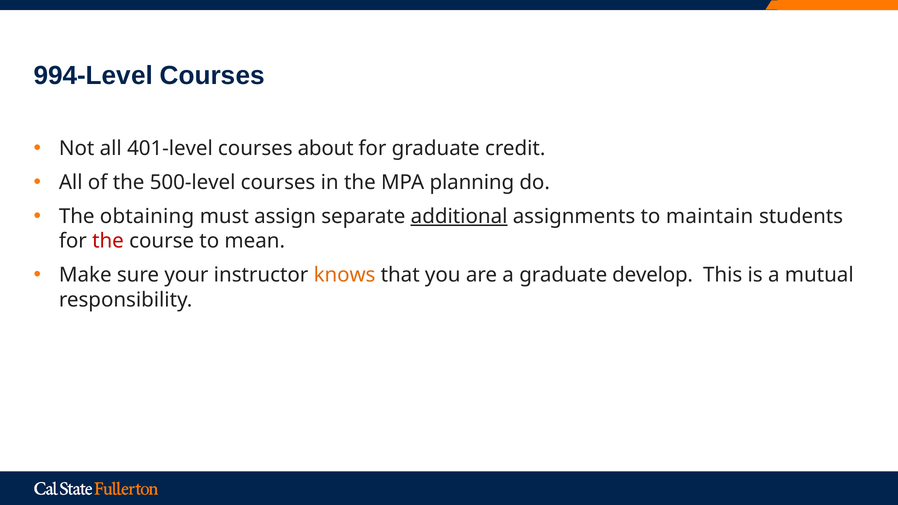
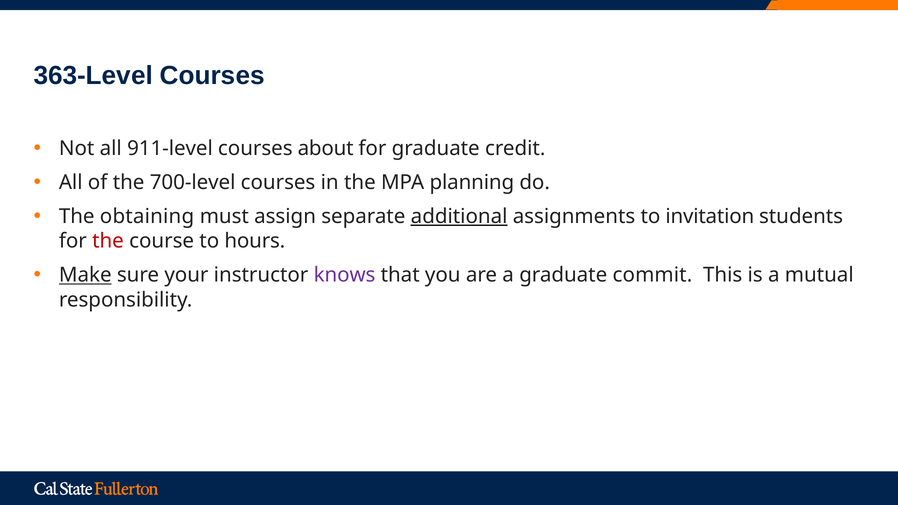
994-Level: 994-Level -> 363-Level (93, 76)
401-level: 401-level -> 911-level (170, 148)
500-level: 500-level -> 700-level (193, 182)
maintain: maintain -> invitation (710, 216)
mean: mean -> hours (255, 241)
Make underline: none -> present (85, 275)
knows colour: orange -> purple (345, 275)
develop: develop -> commit (652, 275)
